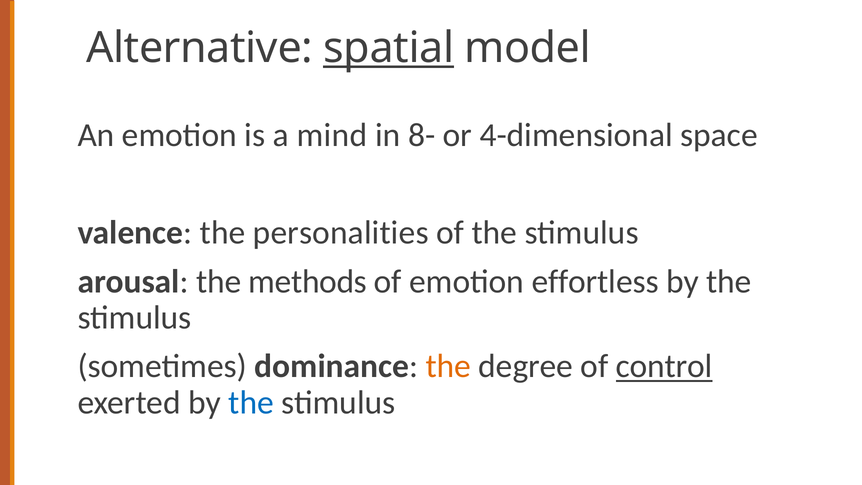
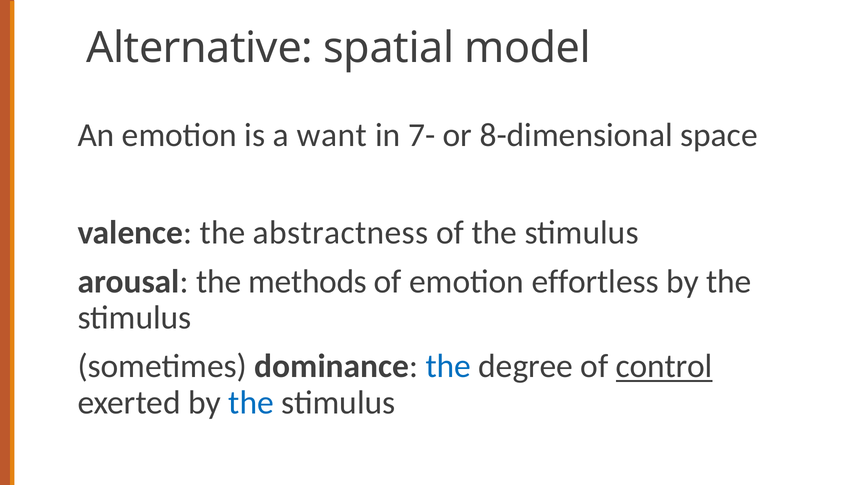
spatial underline: present -> none (389, 48)
mind: mind -> want (332, 135)
8-: 8- -> 7- (422, 135)
4-dimensional: 4-dimensional -> 8-dimensional (576, 135)
personalities: personalities -> abstractness (341, 233)
the colour: orange -> blue (448, 366)
